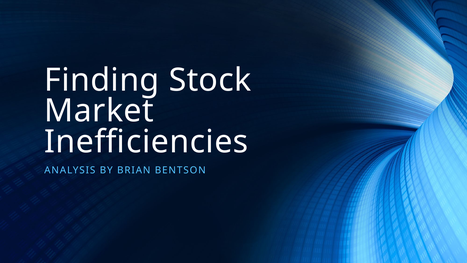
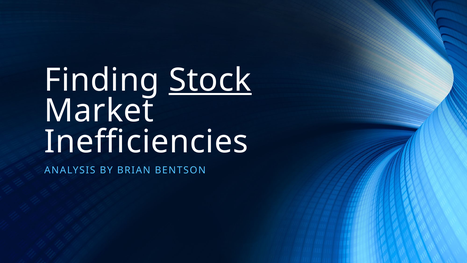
Stock underline: none -> present (210, 80)
